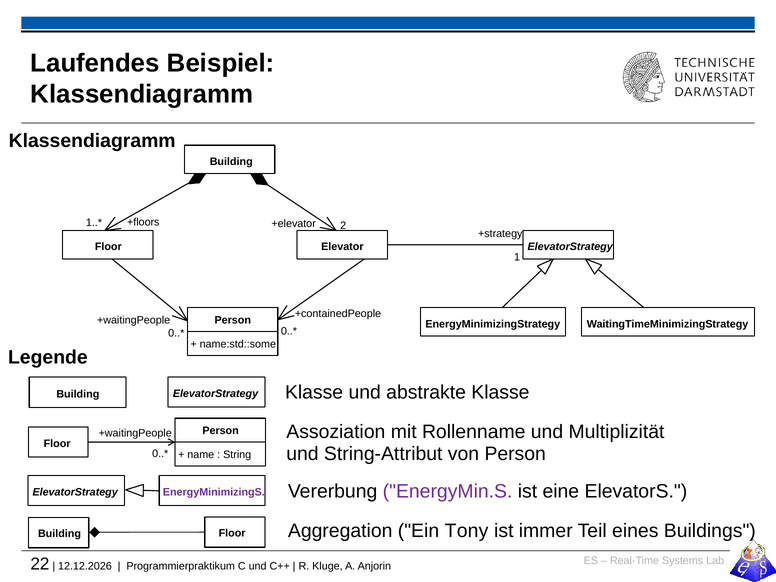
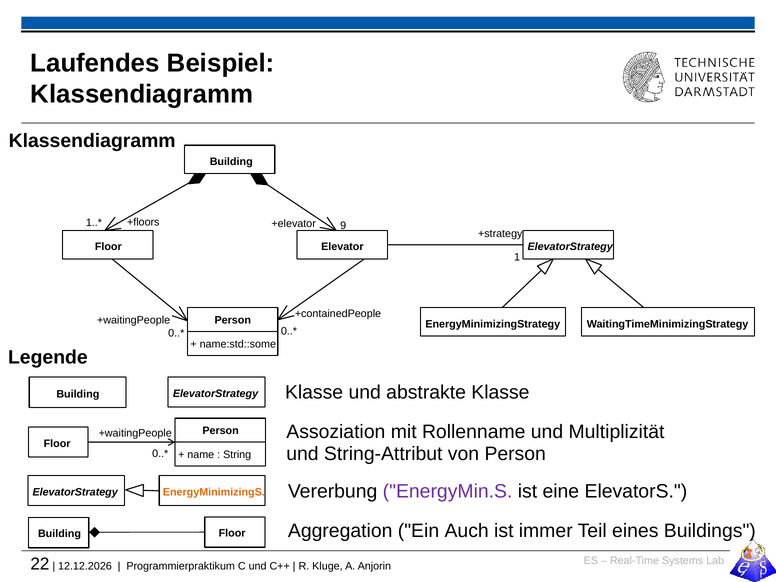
2: 2 -> 9 (343, 225)
EnergyMinimizingS colour: purple -> orange (214, 492)
Tony: Tony -> Auch (467, 531)
